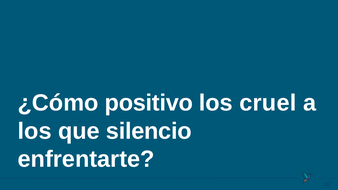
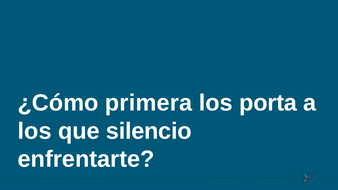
positivo: positivo -> primera (149, 103)
cruel: cruel -> porta (268, 103)
